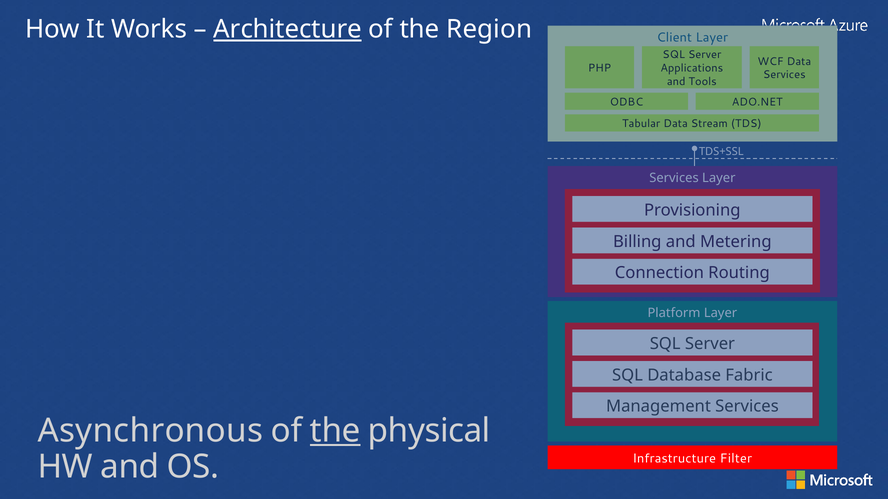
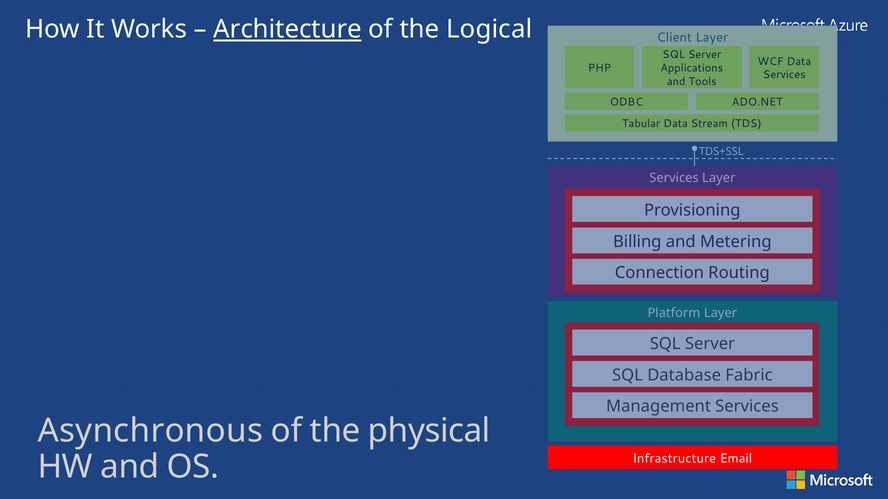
Region: Region -> Logical (489, 29)
the underline: present -> none (335, 431)
Filter: Filter -> Email (736, 459)
